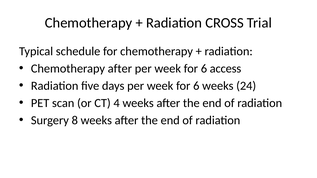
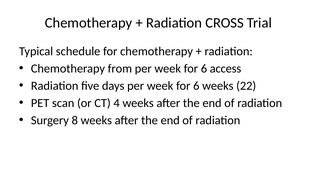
Chemotherapy after: after -> from (120, 69)
24: 24 -> 22 (246, 86)
